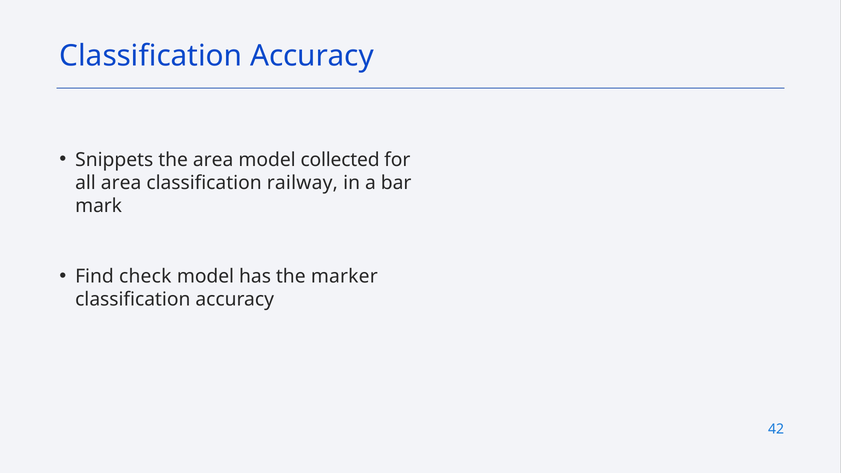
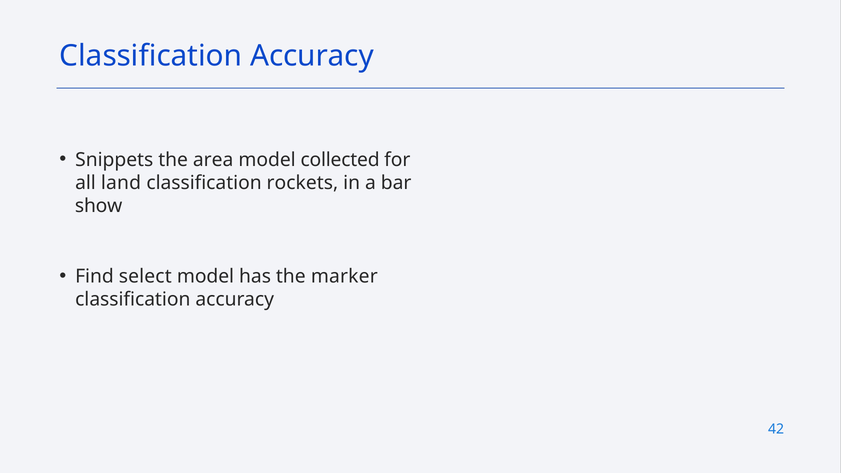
all area: area -> land (121, 183)
railway: railway -> rockets (302, 183)
mark: mark -> show (99, 206)
check: check -> select (145, 277)
